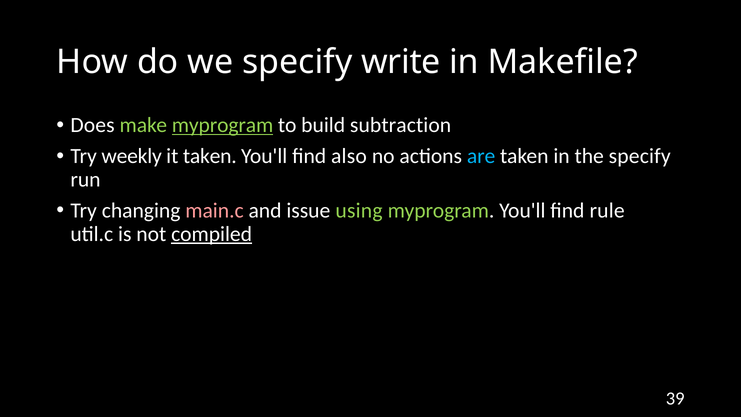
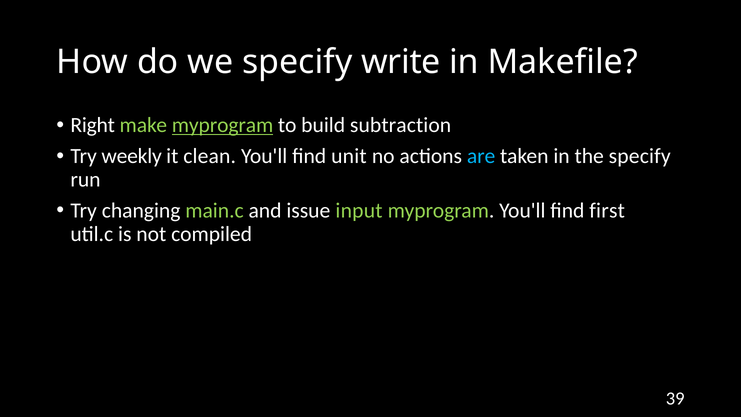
Does: Does -> Right (93, 125)
it taken: taken -> clean (210, 156)
also: also -> unit (349, 156)
main.c colour: pink -> light green (214, 211)
using: using -> input (359, 211)
rule: rule -> first (607, 211)
compiled underline: present -> none (212, 234)
